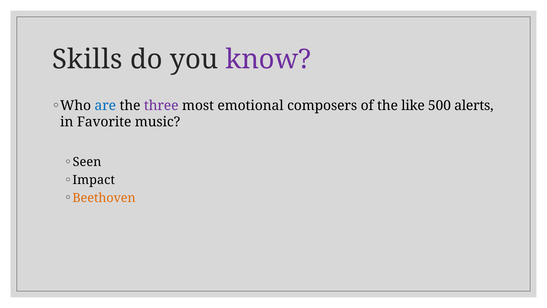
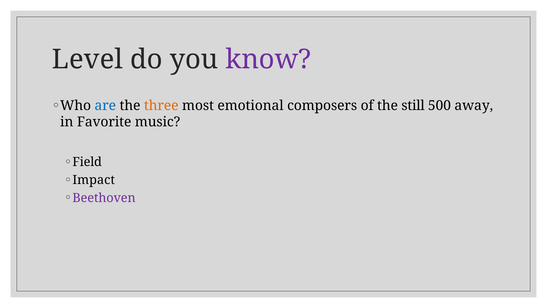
Skills: Skills -> Level (87, 59)
three colour: purple -> orange (161, 106)
like: like -> still (413, 106)
alerts: alerts -> away (474, 106)
Seen: Seen -> Field (87, 162)
Beethoven colour: orange -> purple (104, 198)
